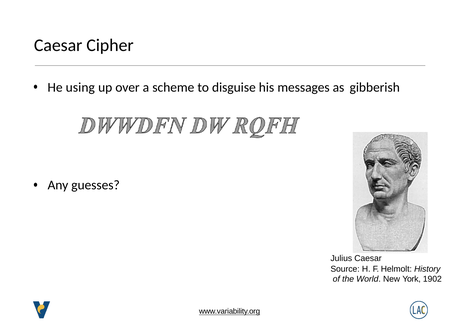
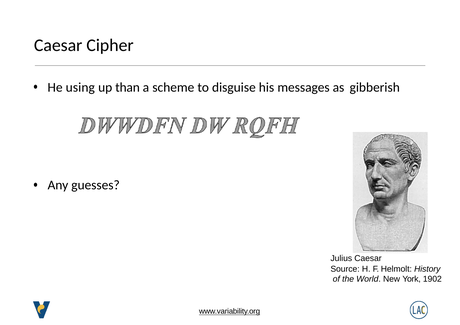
over: over -> than (128, 87)
